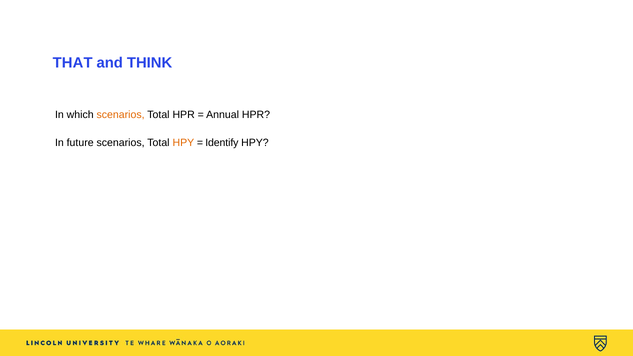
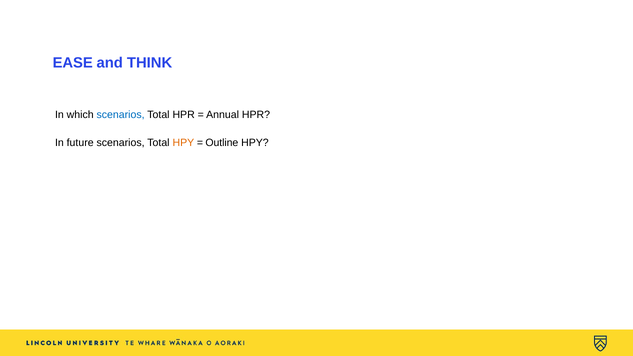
THAT: THAT -> EASE (73, 63)
scenarios colour: orange -> blue (121, 115)
Identify: Identify -> Outline (222, 142)
